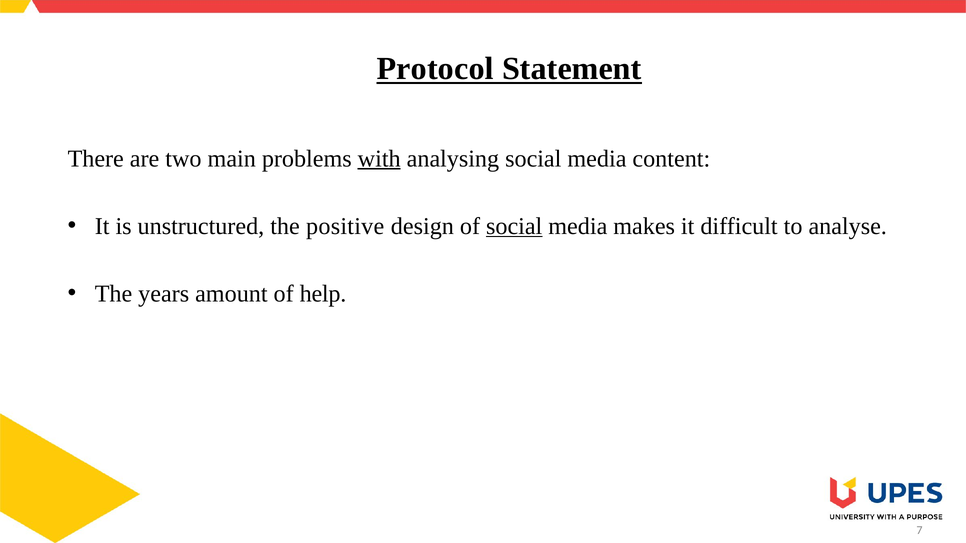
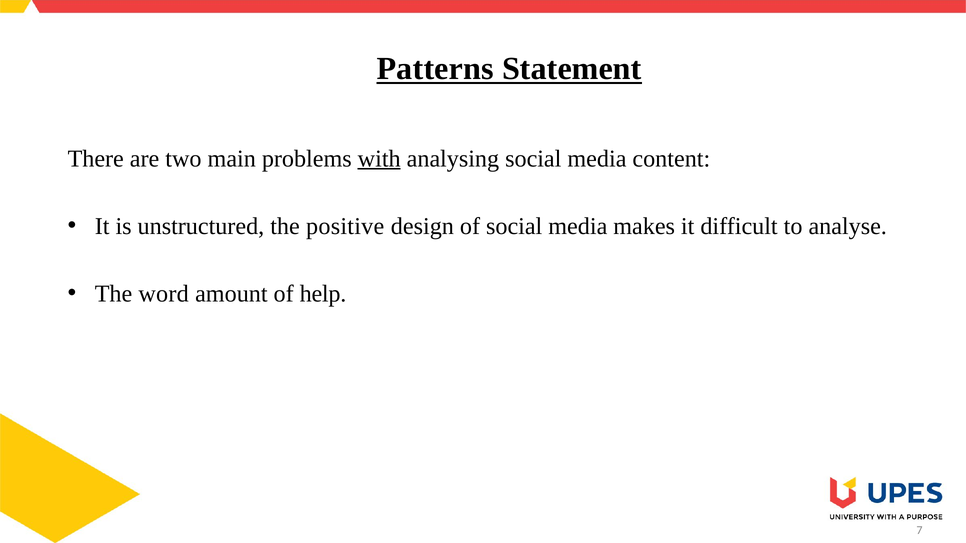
Protocol: Protocol -> Patterns (435, 69)
social underline: present -> none (514, 226)
years: years -> word (164, 294)
